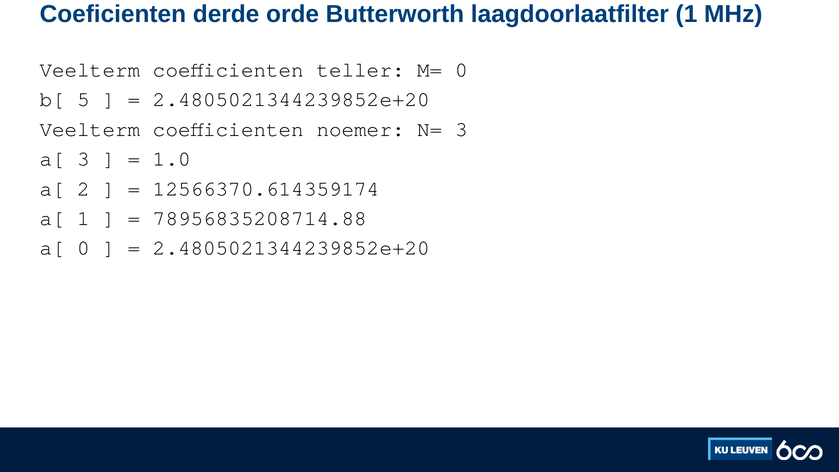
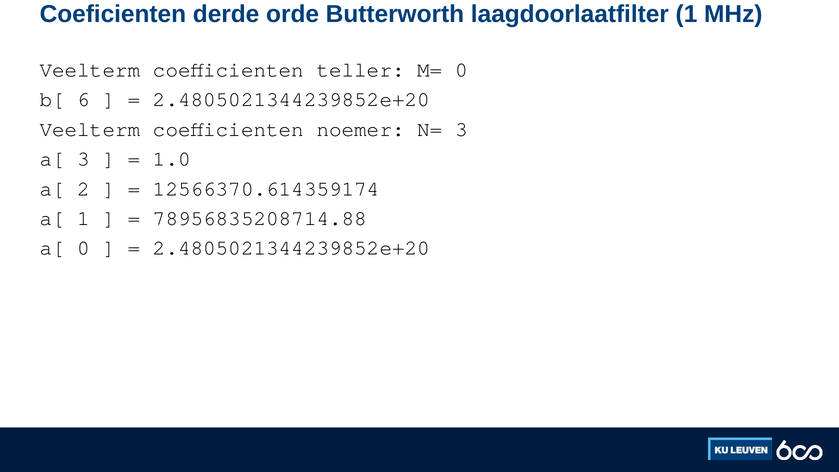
5: 5 -> 6 (84, 99)
